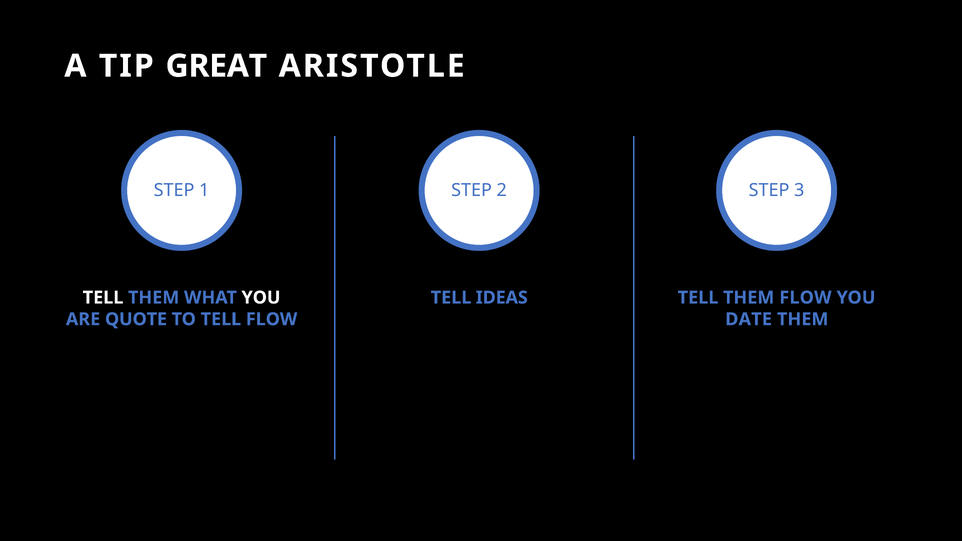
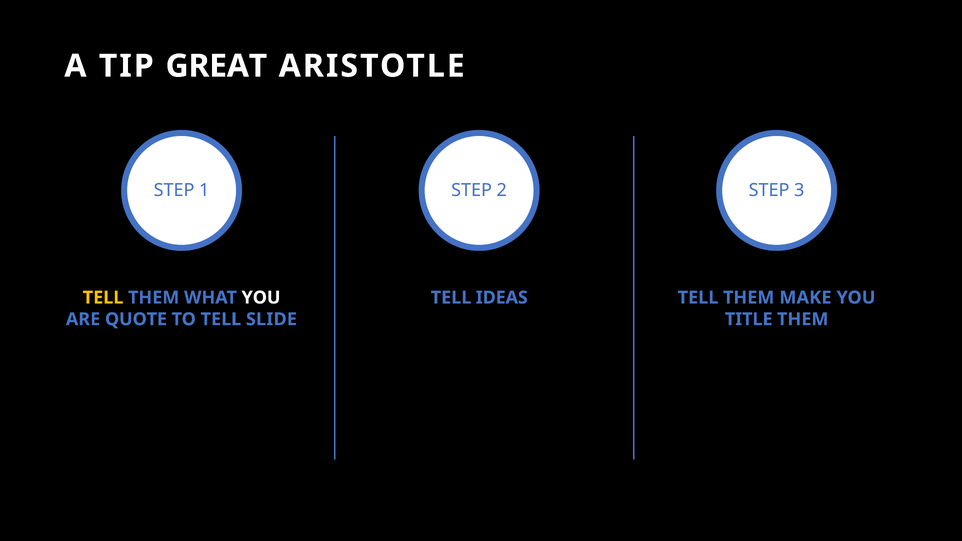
TELL colour: white -> yellow (103, 298)
THEM FLOW: FLOW -> MAKE (805, 298)
TELL FLOW: FLOW -> SLIDE (271, 319)
DATE: DATE -> TITLE (749, 319)
